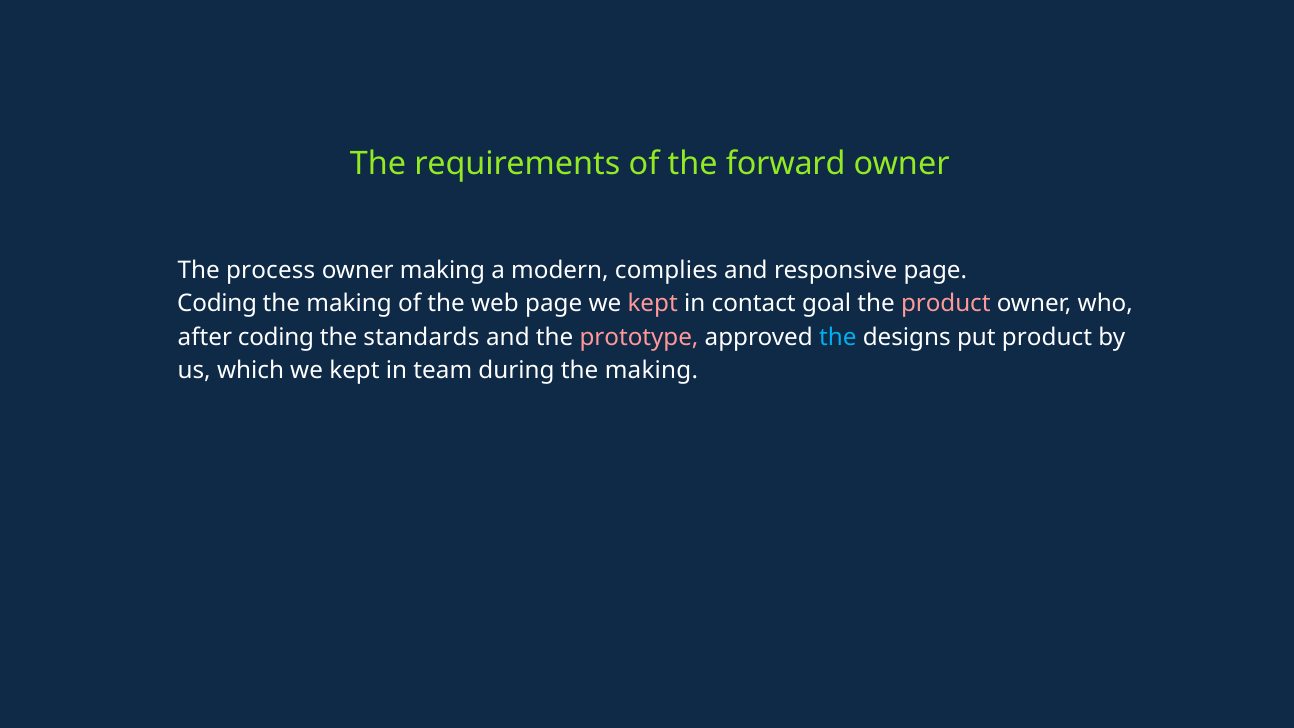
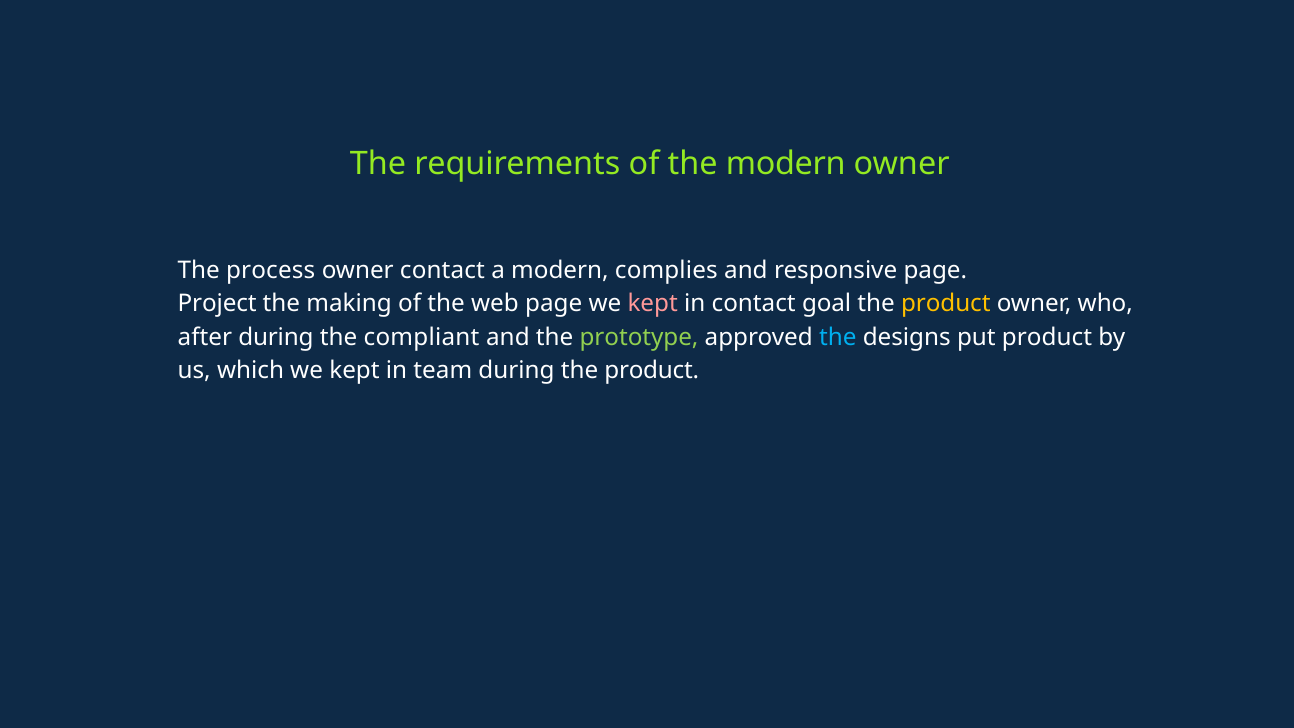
the forward: forward -> modern (786, 163)
owner making: making -> contact (442, 270)
Coding: Coding -> Project (217, 304)
product colour: pink -> yellow (946, 304)
after coding: coding -> during (276, 337)
standards: standards -> compliant (421, 337)
prototype colour: pink -> light green (639, 337)
during the making: making -> product (652, 371)
